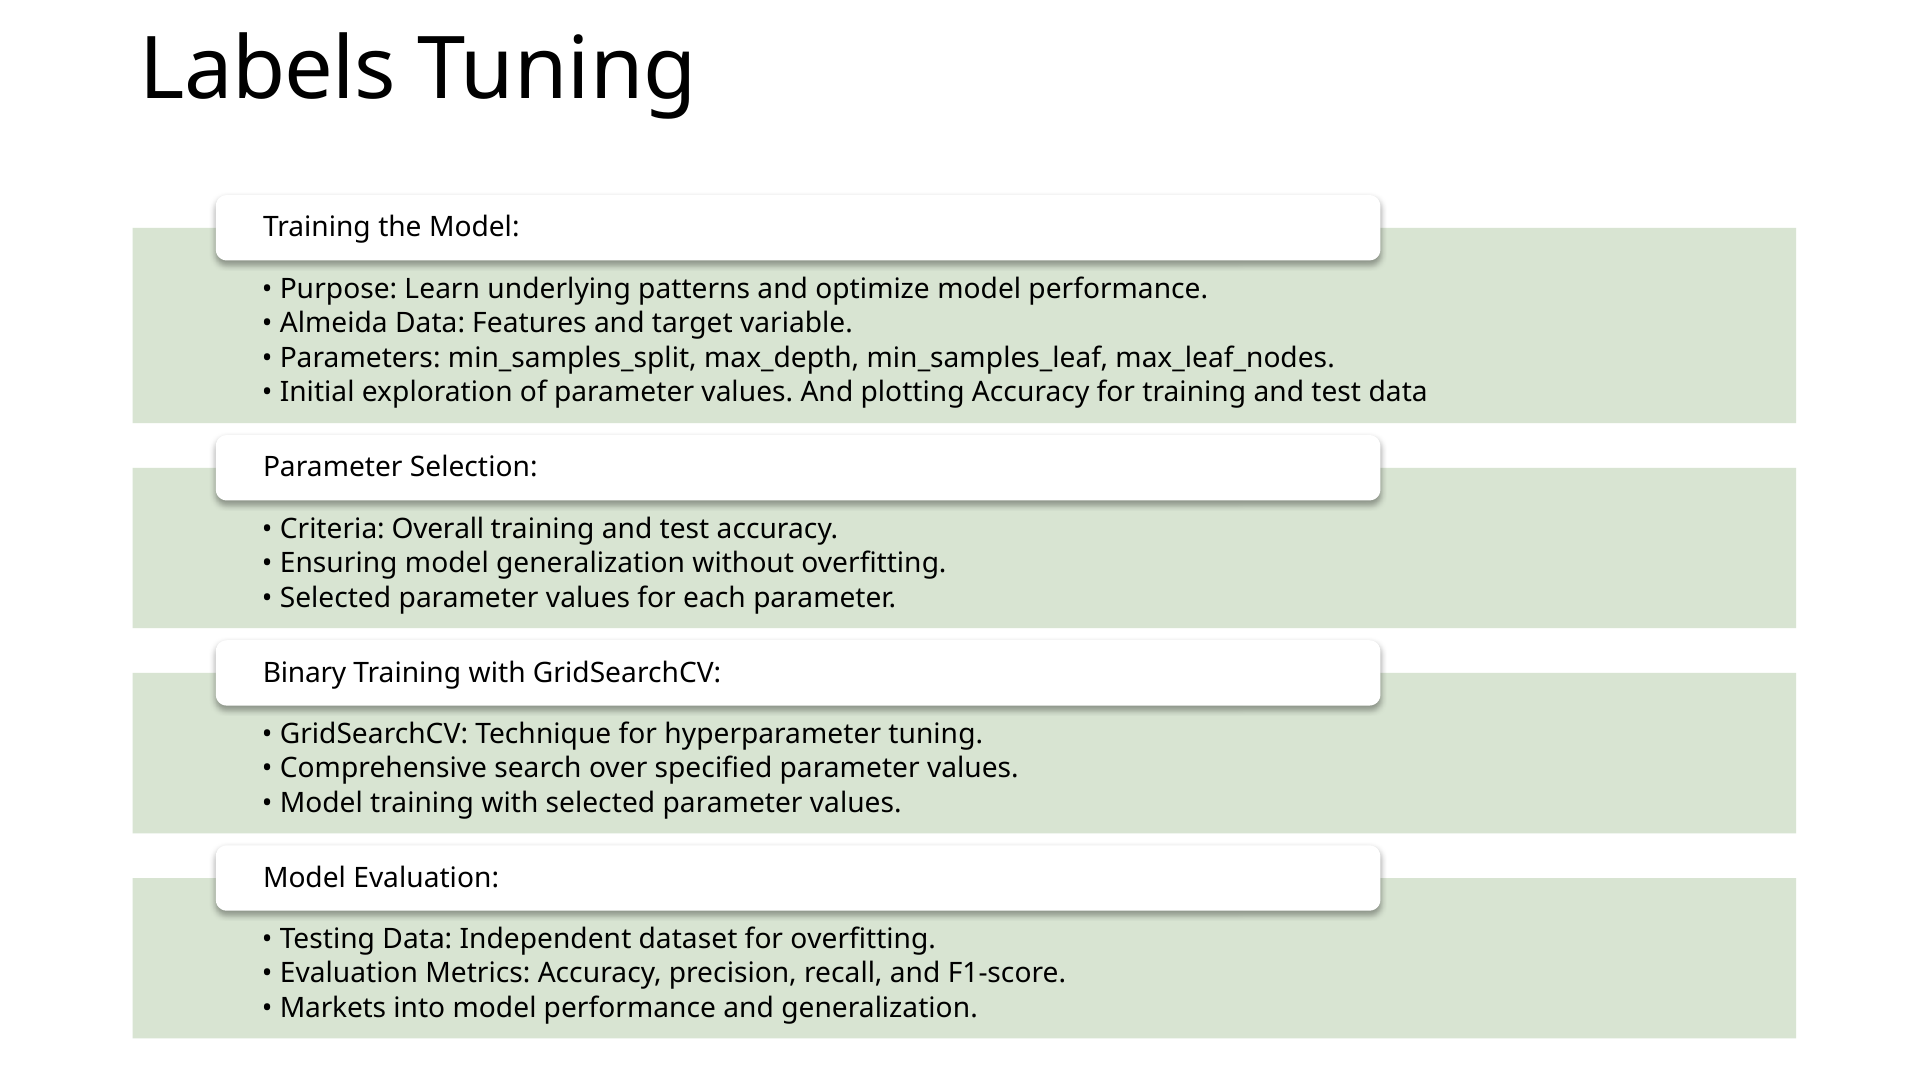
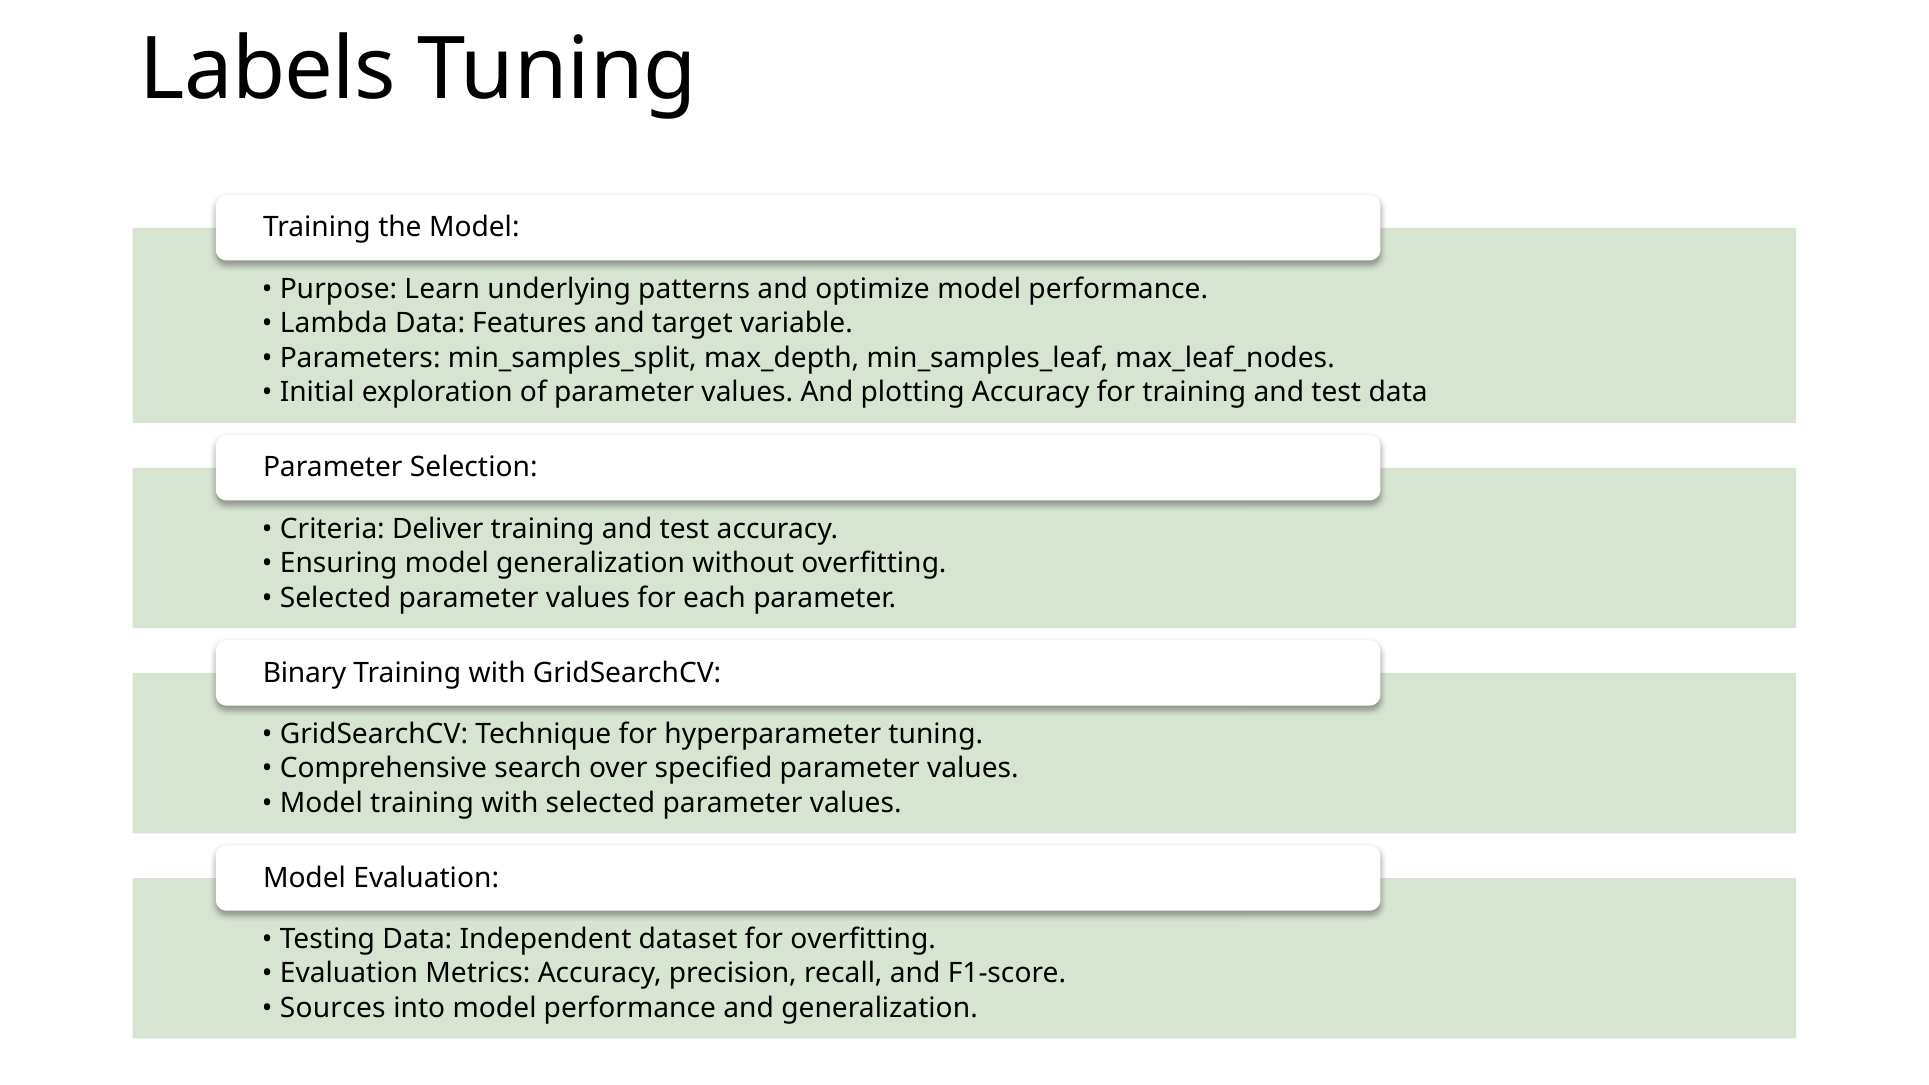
Almeida: Almeida -> Lambda (334, 323)
Overall: Overall -> Deliver (438, 529)
Markets: Markets -> Sources (333, 1008)
